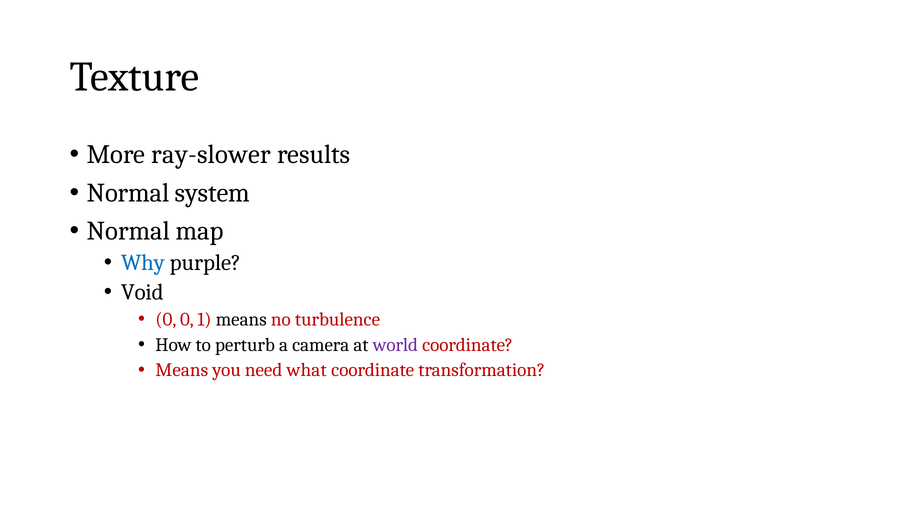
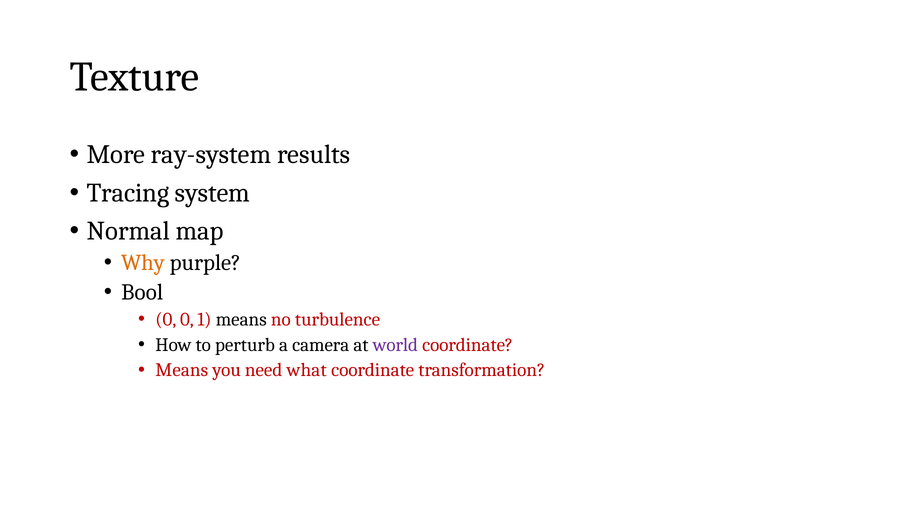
ray-slower: ray-slower -> ray-system (211, 155)
Normal: Normal -> Tracing (128, 193)
Why colour: blue -> orange (143, 263)
Void: Void -> Bool (142, 292)
